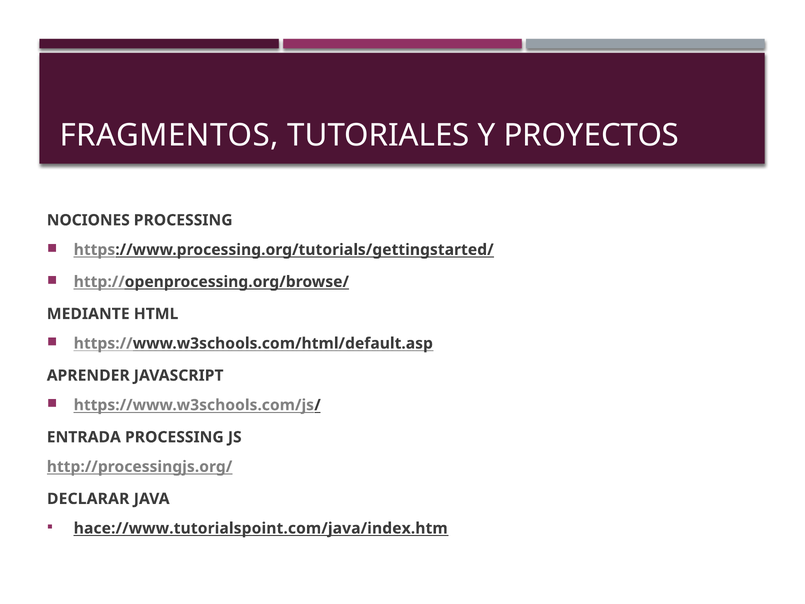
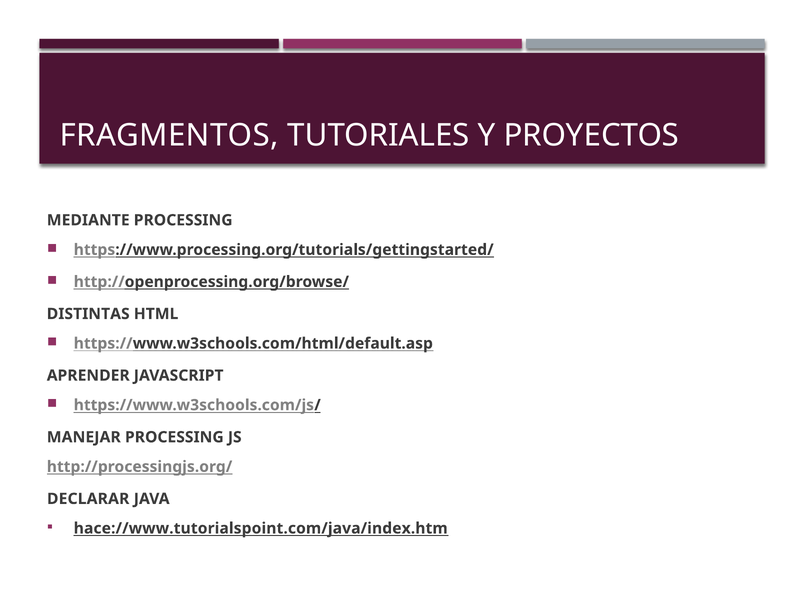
NOCIONES: NOCIONES -> MEDIANTE (88, 220)
MEDIANTE: MEDIANTE -> DISTINTAS (88, 314)
ENTRADA: ENTRADA -> MANEJAR (84, 437)
